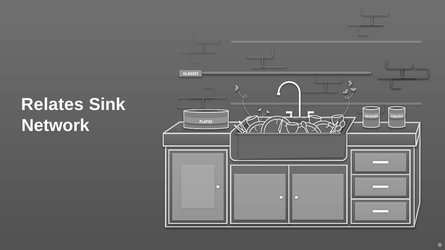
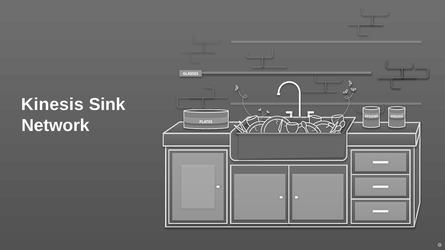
Relates: Relates -> Kinesis (52, 105)
